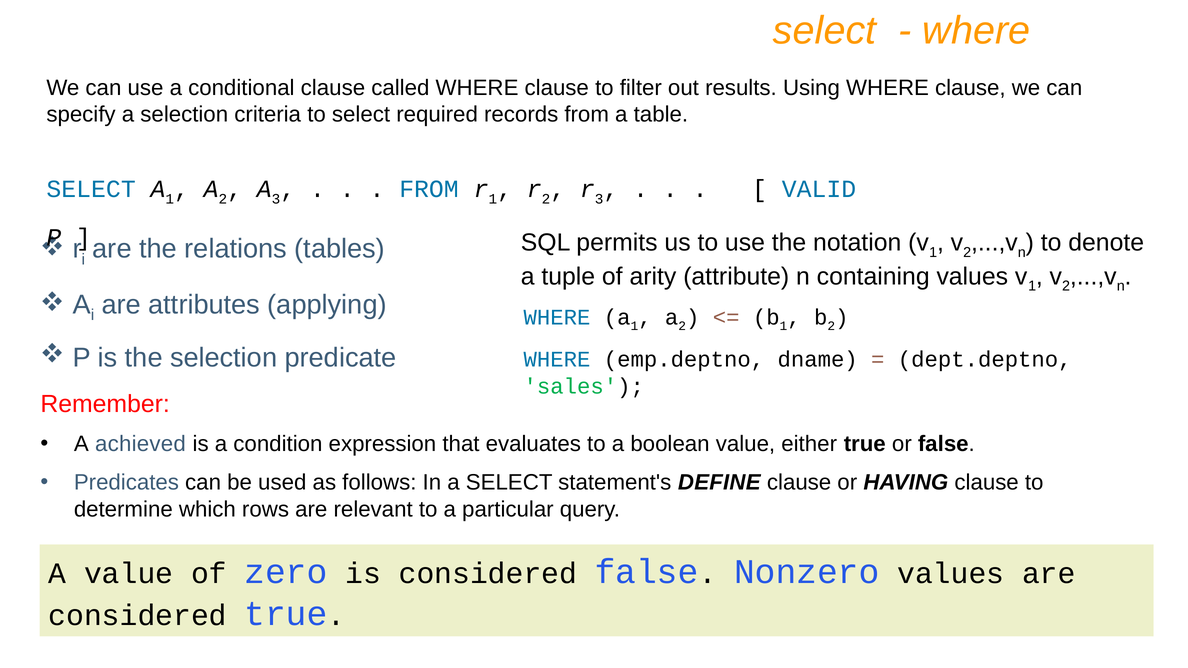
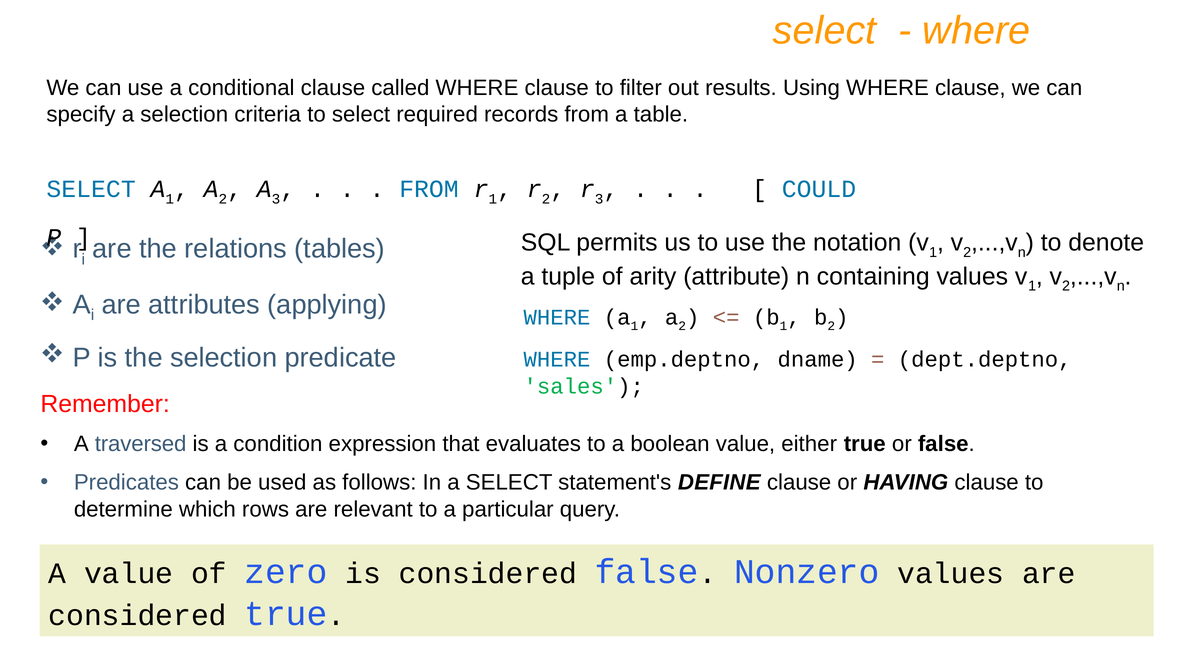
VALID: VALID -> COULD (819, 189)
achieved: achieved -> traversed (141, 444)
